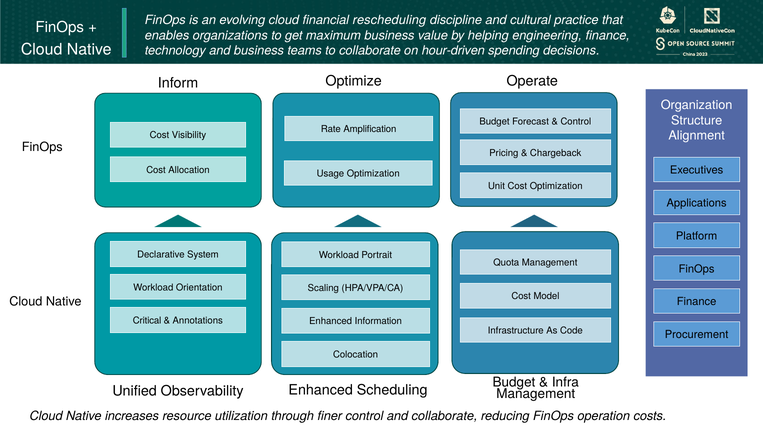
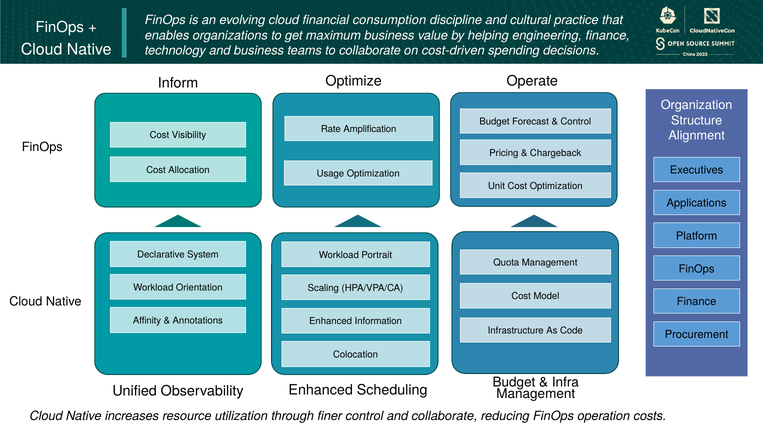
rescheduling: rescheduling -> consumption (389, 20)
hour-driven: hour-driven -> cost-driven (453, 51)
Critical: Critical -> Affinity (147, 321)
